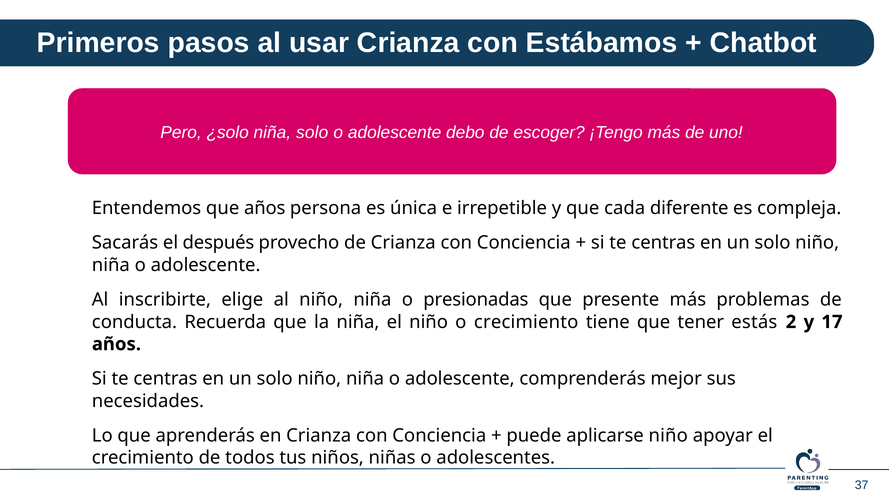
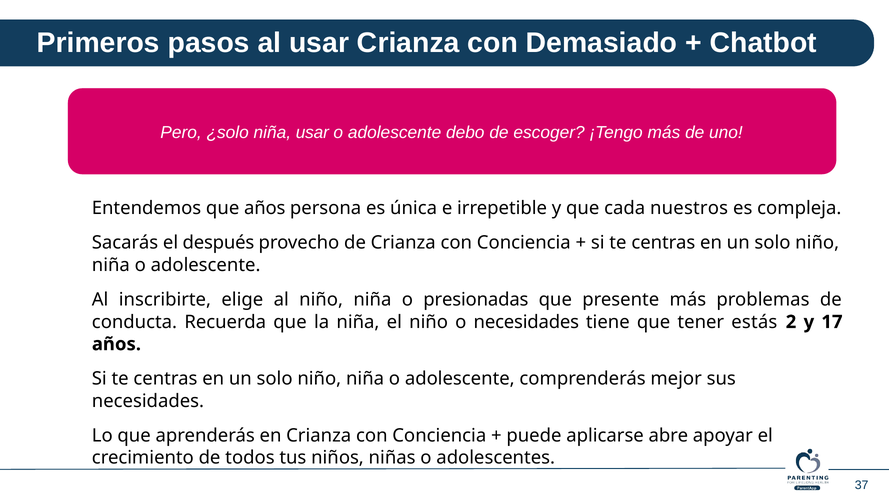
Estábamos: Estábamos -> Demasiado (602, 43)
niña solo: solo -> usar (312, 132)
diferente: diferente -> nuestros (689, 208)
o crecimiento: crecimiento -> necesidades (526, 322)
aplicarse niño: niño -> abre (668, 436)
